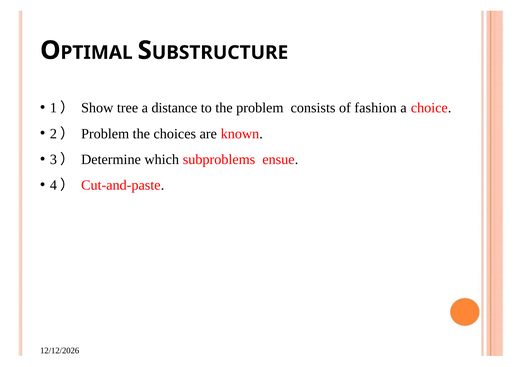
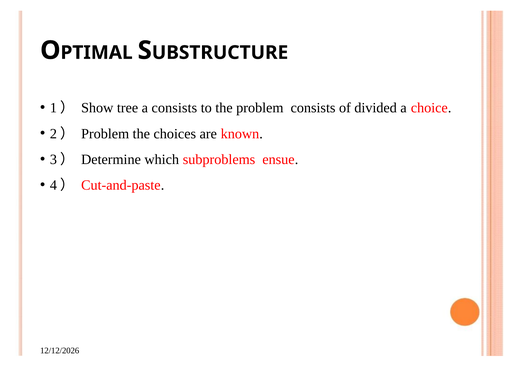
a distance: distance -> consists (174, 108)
fashion: fashion -> divided (376, 108)
